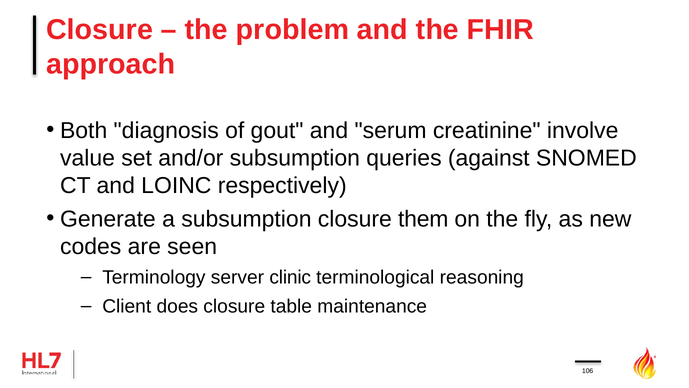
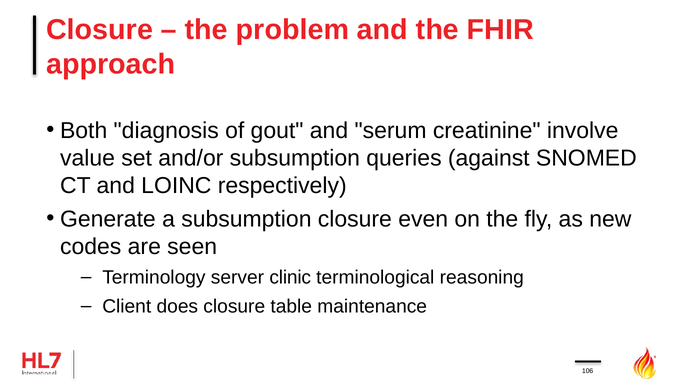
them: them -> even (423, 219)
